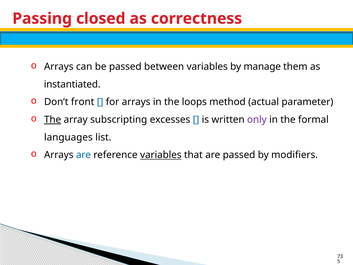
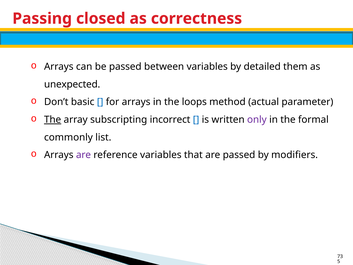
manage: manage -> detailed (262, 67)
instantiated: instantiated -> unexpected (72, 84)
front: front -> basic (83, 102)
excesses: excesses -> incorrect (170, 120)
languages: languages -> commonly (68, 137)
are colour: blue -> purple (83, 155)
variables underline: present -> none (161, 155)
